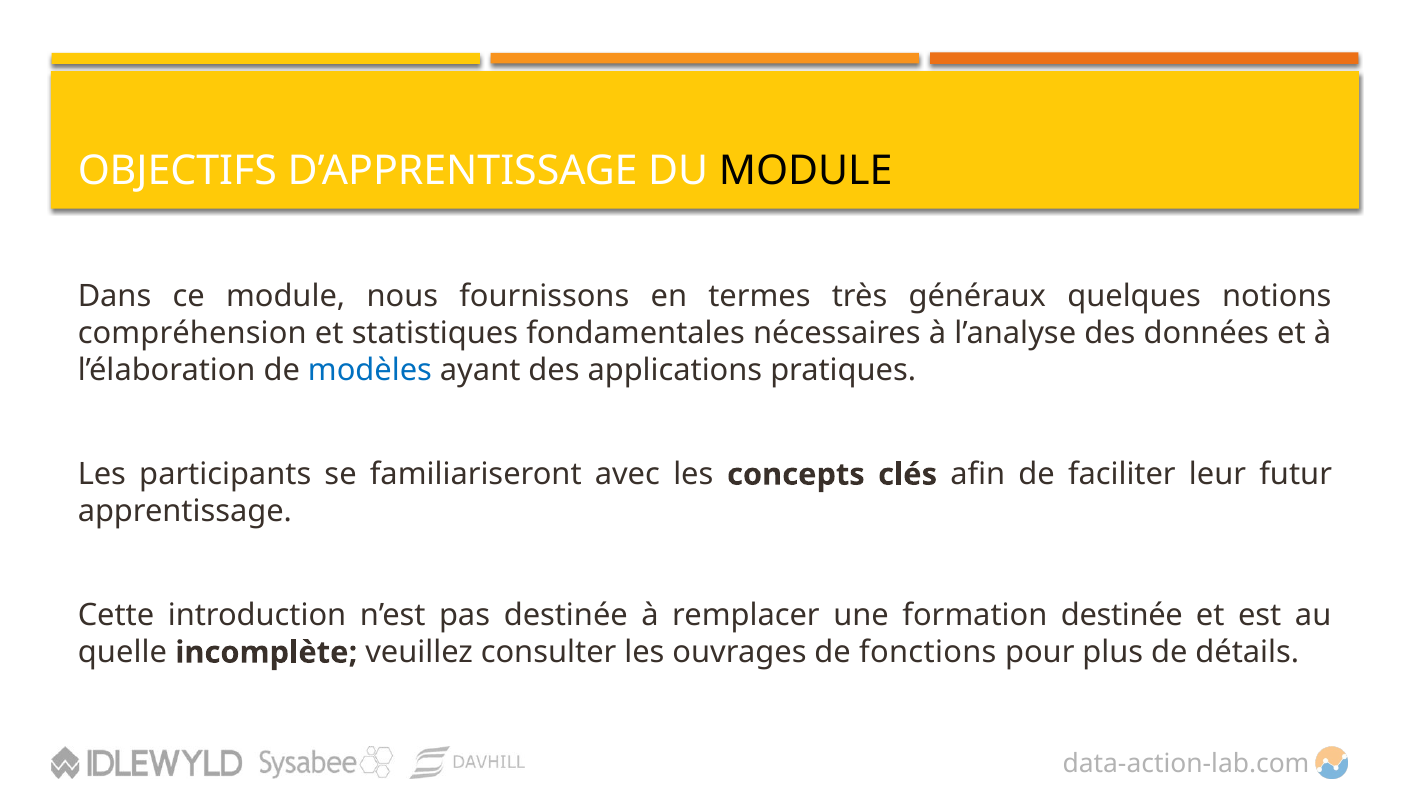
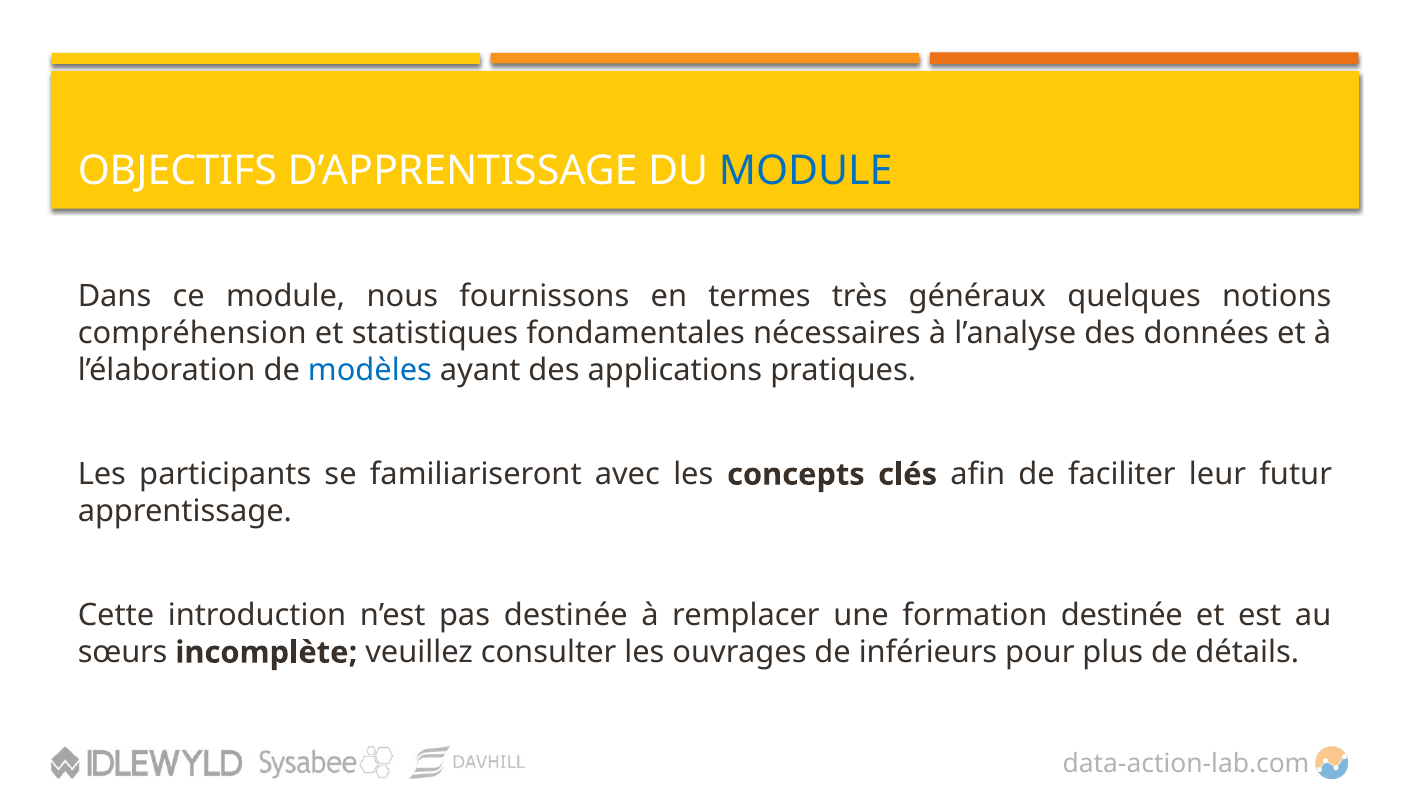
MODULE colour: black -> blue (806, 171)
quelle: quelle -> sœurs (123, 653)
fonctions: fonctions -> inférieurs (928, 653)
